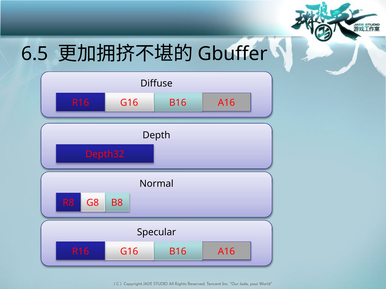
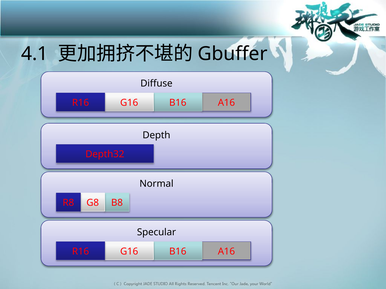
6.5: 6.5 -> 4.1 (35, 54)
